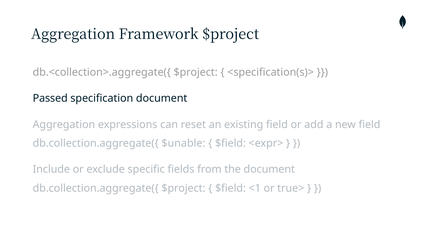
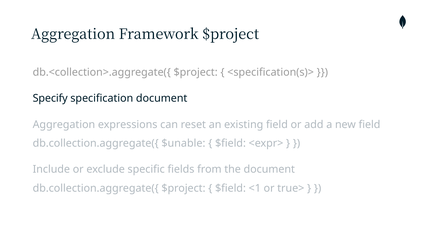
Passed: Passed -> Specify (50, 98)
